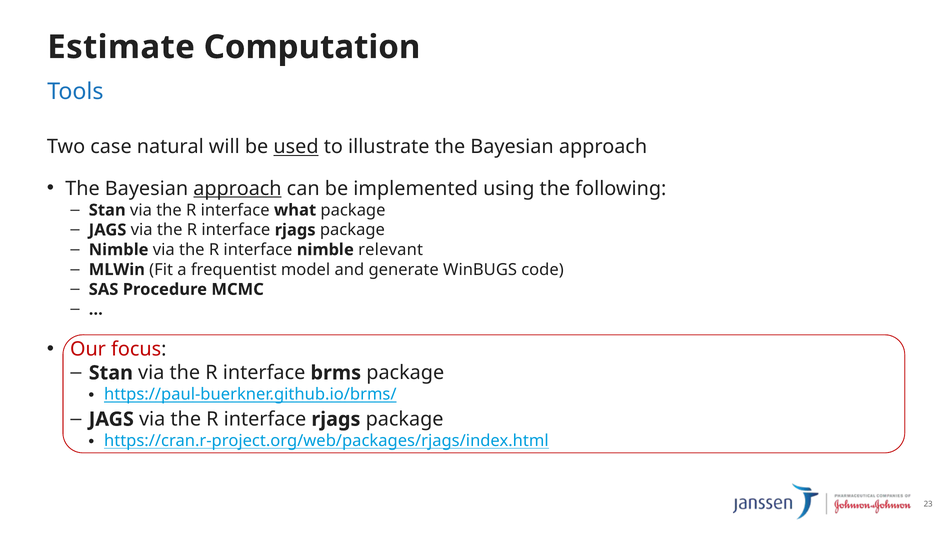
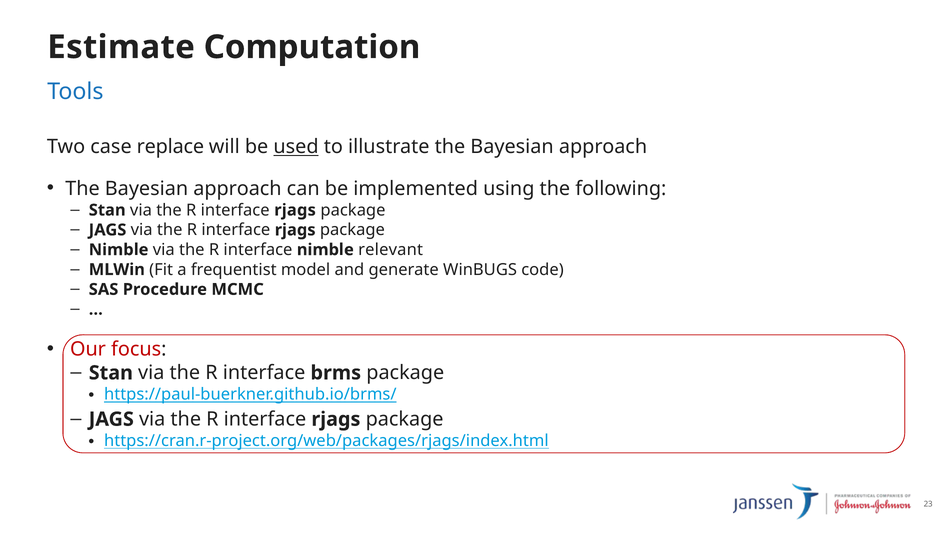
natural: natural -> replace (170, 147)
approach underline: present -> none (237, 189)
what: what -> rjags (295, 210)
